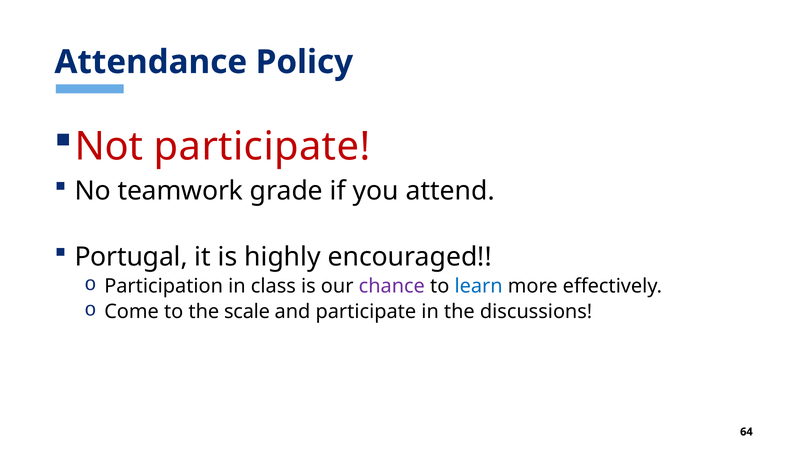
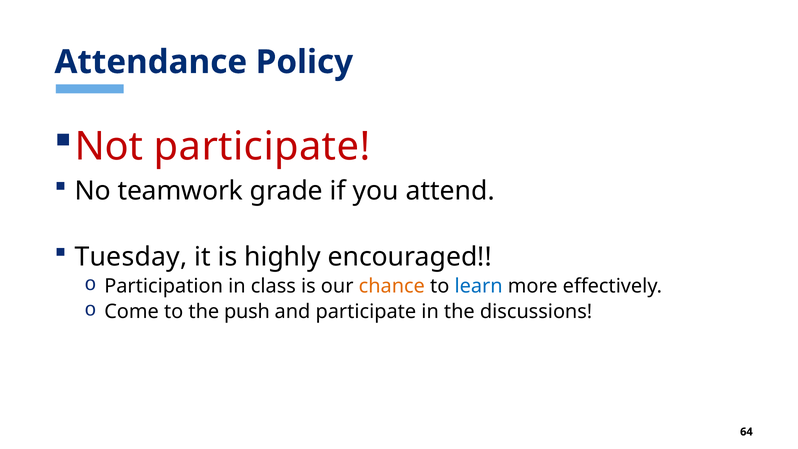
Portugal: Portugal -> Tuesday (131, 257)
chance colour: purple -> orange (392, 286)
scale: scale -> push (247, 312)
